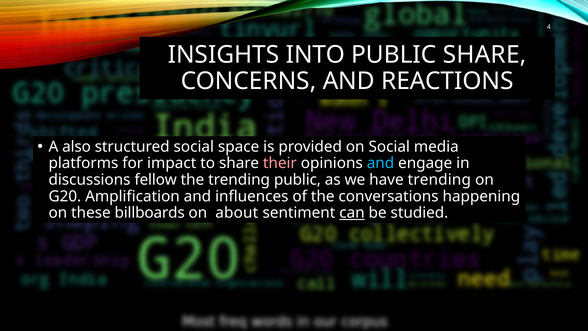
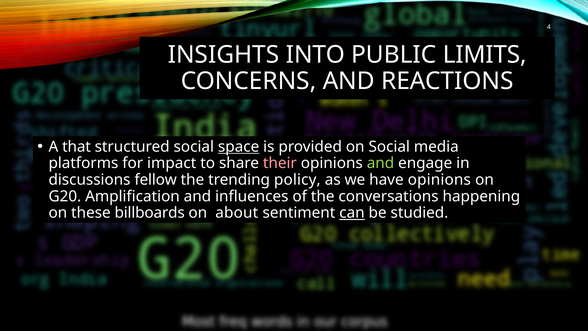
PUBLIC SHARE: SHARE -> LIMITS (485, 55)
also: also -> that (77, 147)
space underline: none -> present (239, 147)
and colour: light blue -> light green (380, 163)
trending public: public -> policy (297, 180)
have trending: trending -> opinions (439, 180)
